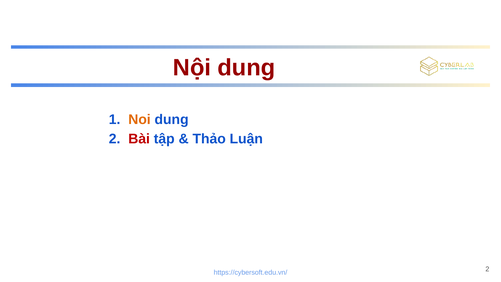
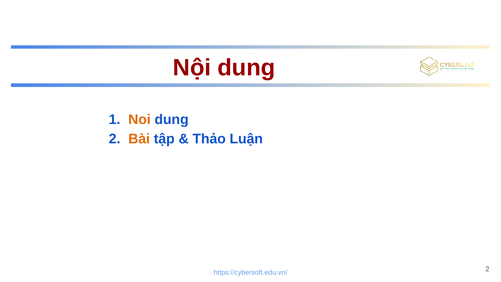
Bài colour: red -> orange (139, 139)
